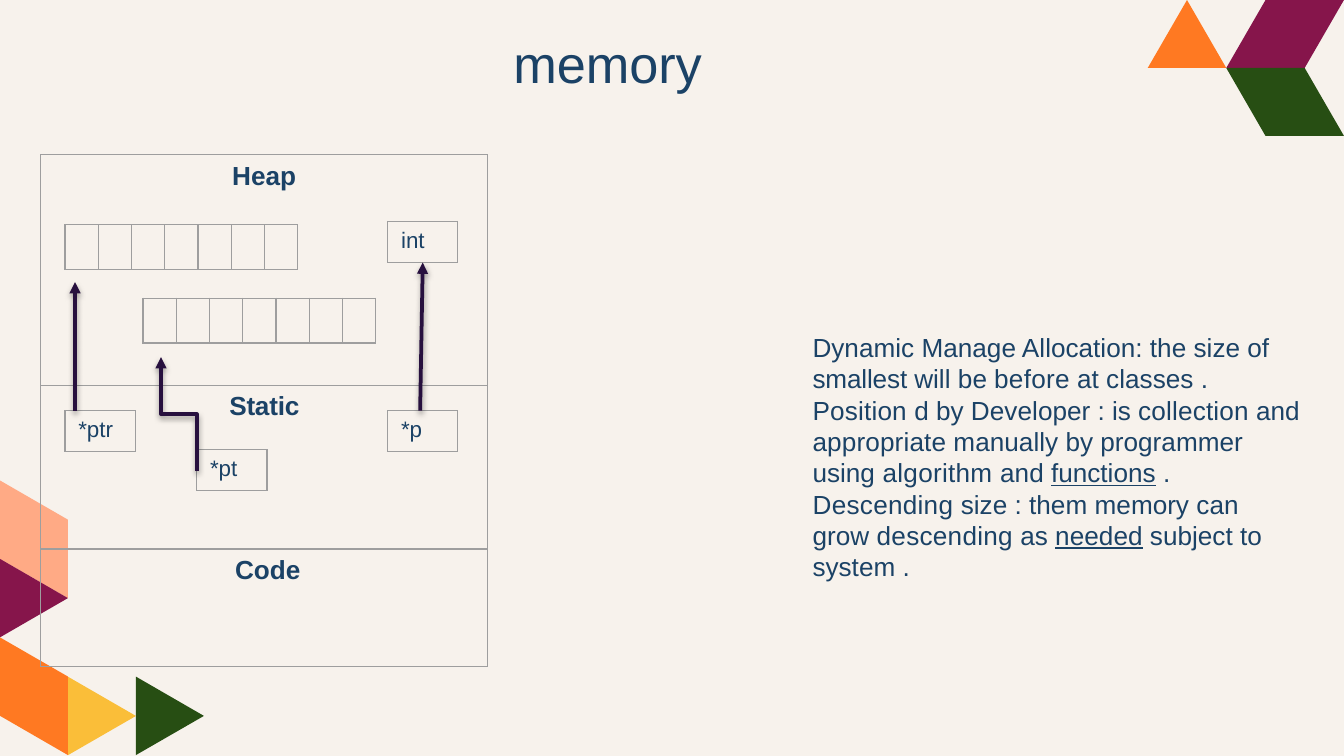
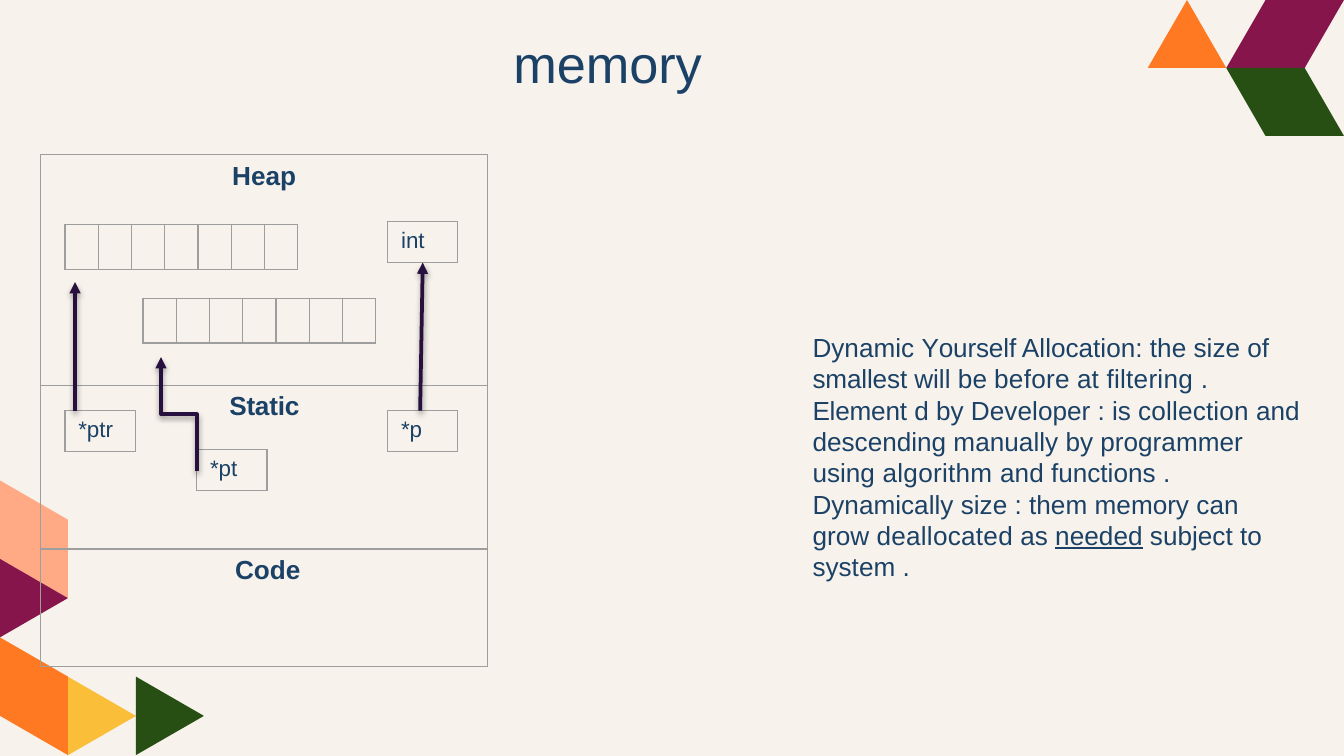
Manage: Manage -> Yourself (969, 349)
classes: classes -> filtering (1150, 380)
Position: Position -> Element (860, 411)
appropriate: appropriate -> descending (879, 443)
functions underline: present -> none (1103, 474)
Descending: Descending -> Dynamically (883, 506)
grow descending: descending -> deallocated (945, 537)
